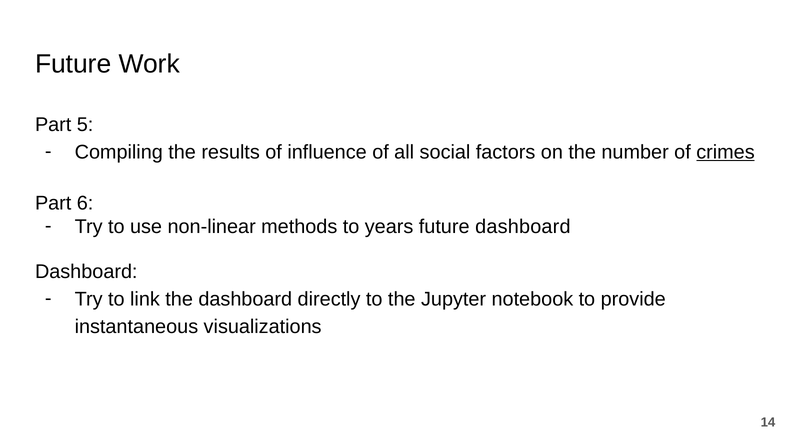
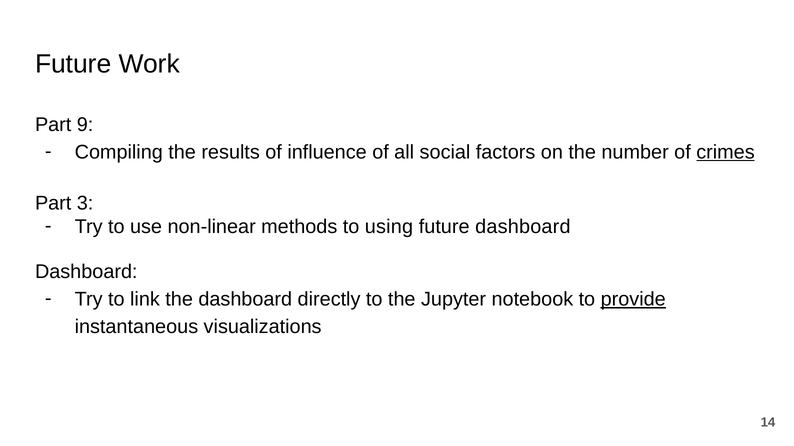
5: 5 -> 9 (85, 125)
6: 6 -> 3 (85, 203)
years: years -> using (389, 227)
provide underline: none -> present (633, 300)
